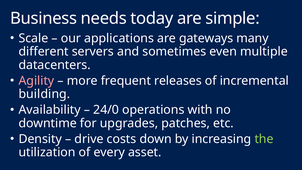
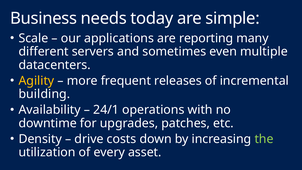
gateways: gateways -> reporting (206, 38)
Agility colour: pink -> yellow (36, 81)
24/0: 24/0 -> 24/1 (106, 110)
